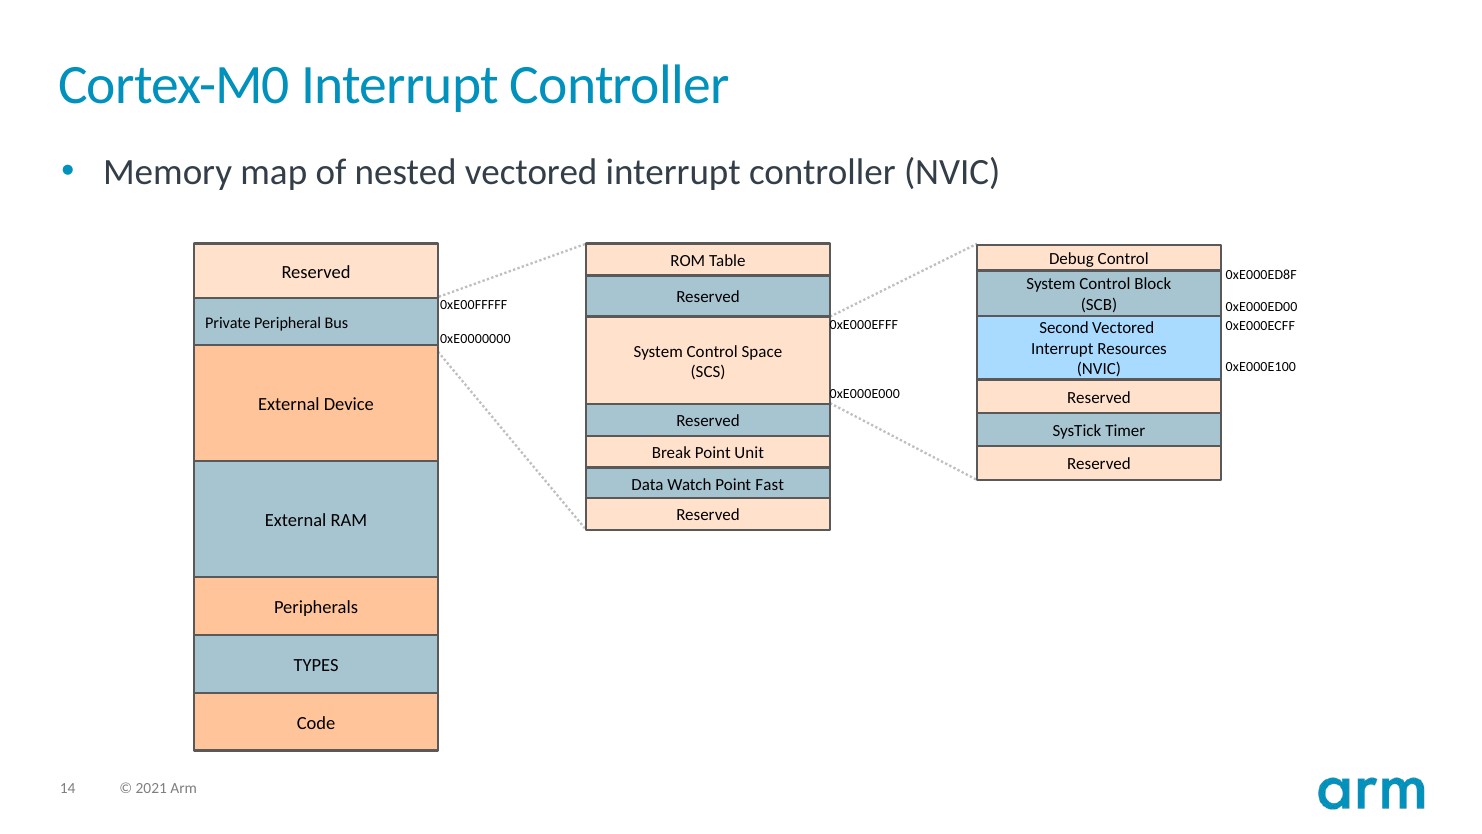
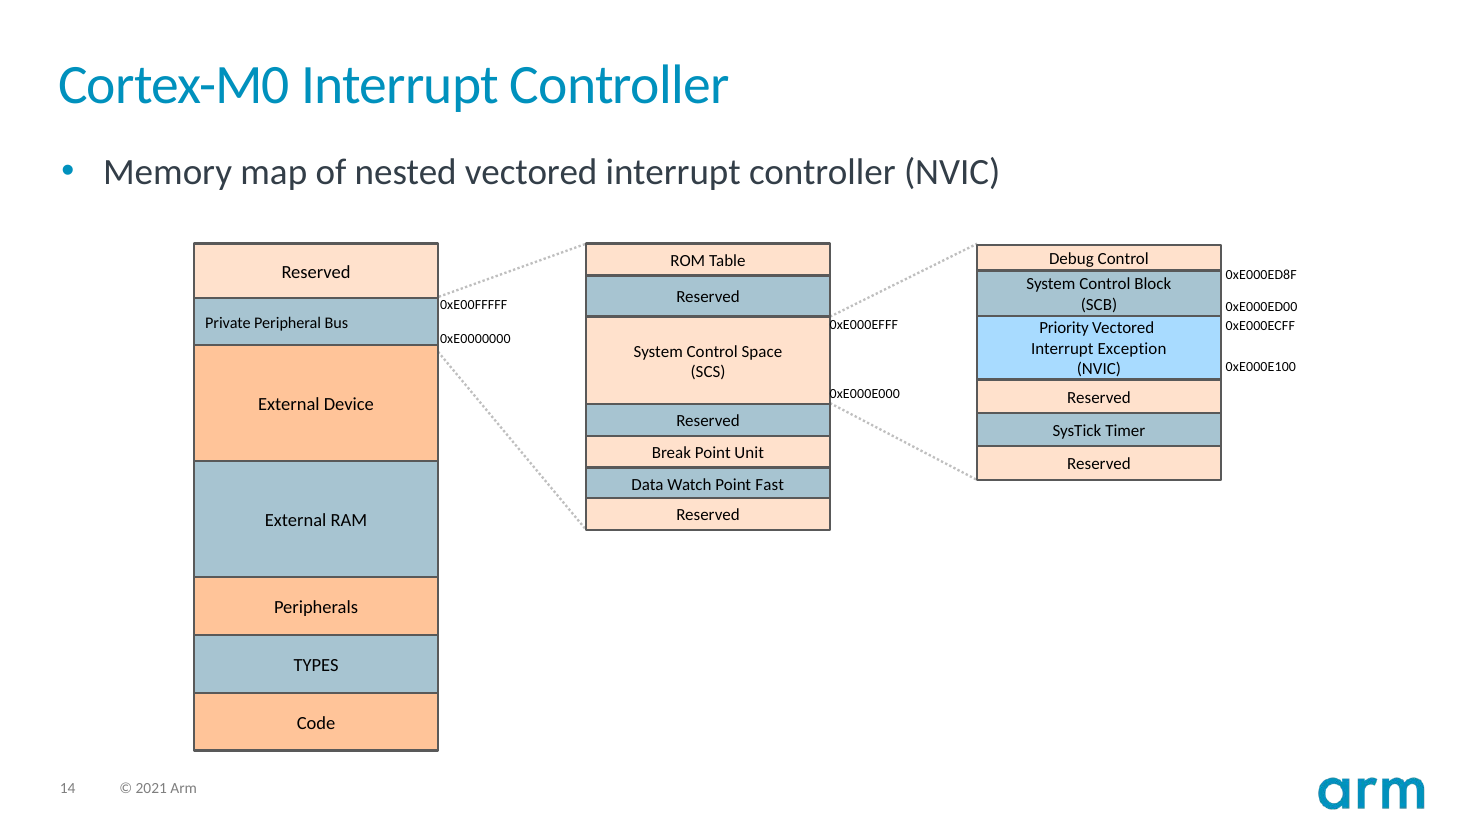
Second: Second -> Priority (1064, 328)
Resources: Resources -> Exception (1132, 349)
